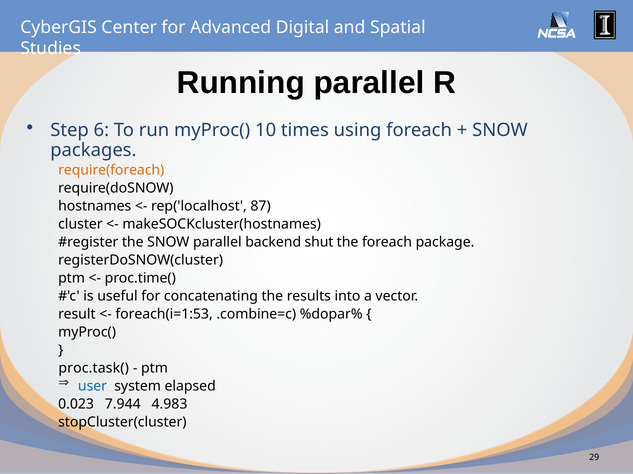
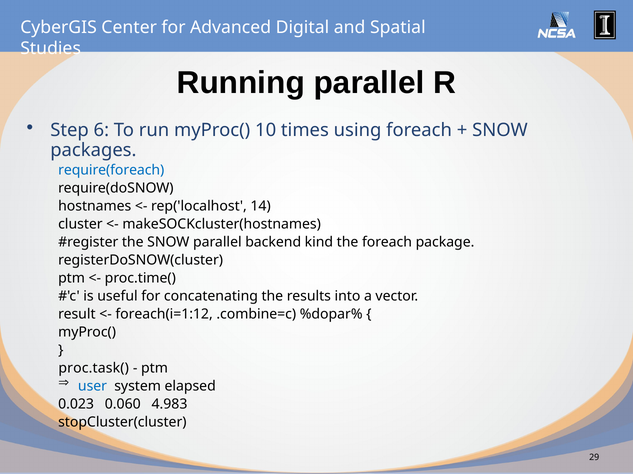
require(foreach colour: orange -> blue (111, 170)
87: 87 -> 14 (261, 206)
shut: shut -> kind (319, 242)
foreach(i=1:53: foreach(i=1:53 -> foreach(i=1:12 (164, 314)
7.944: 7.944 -> 0.060 (123, 405)
